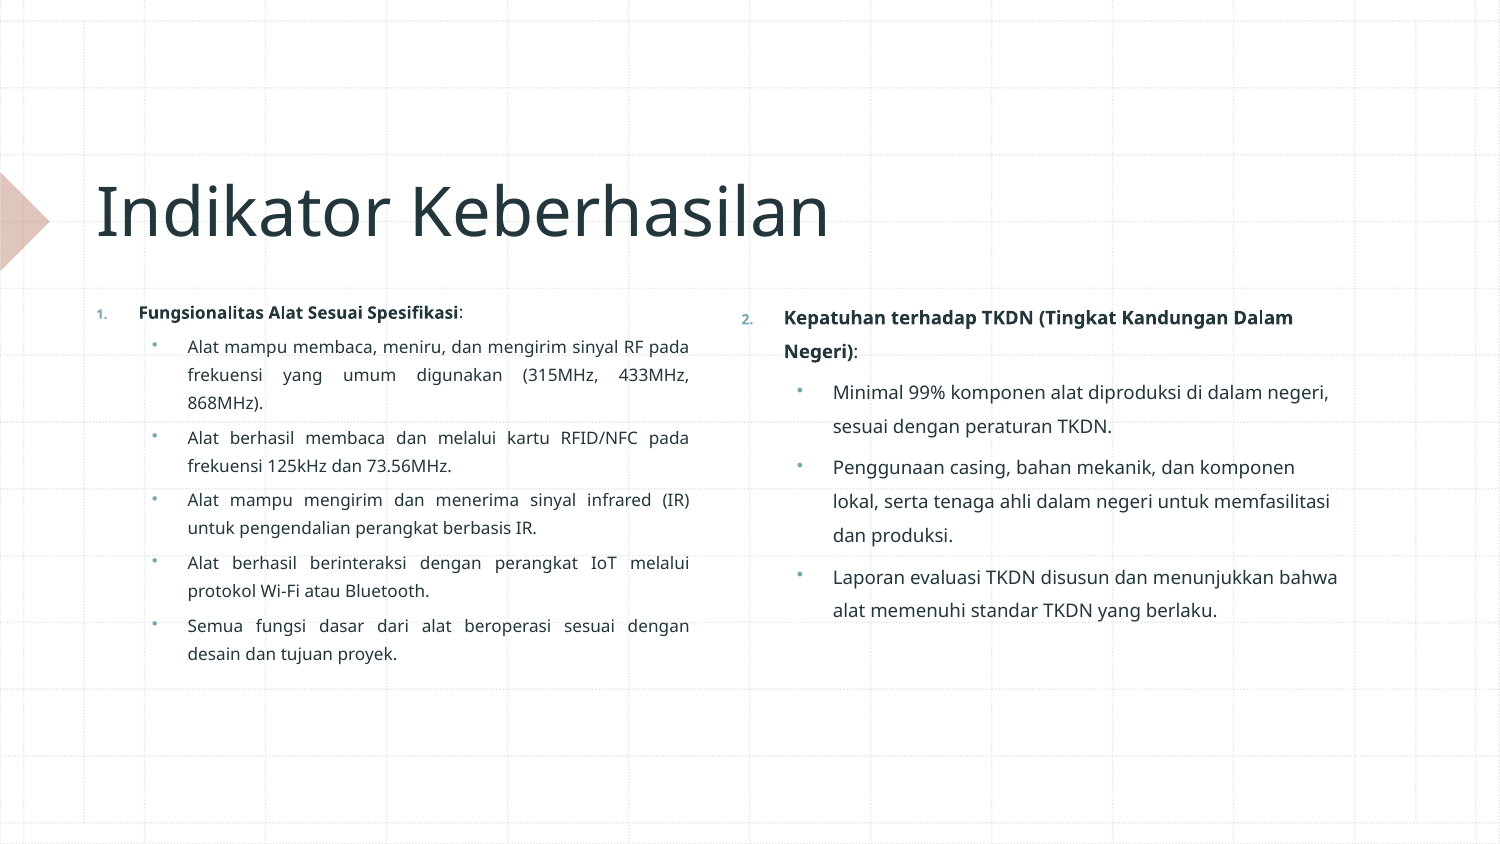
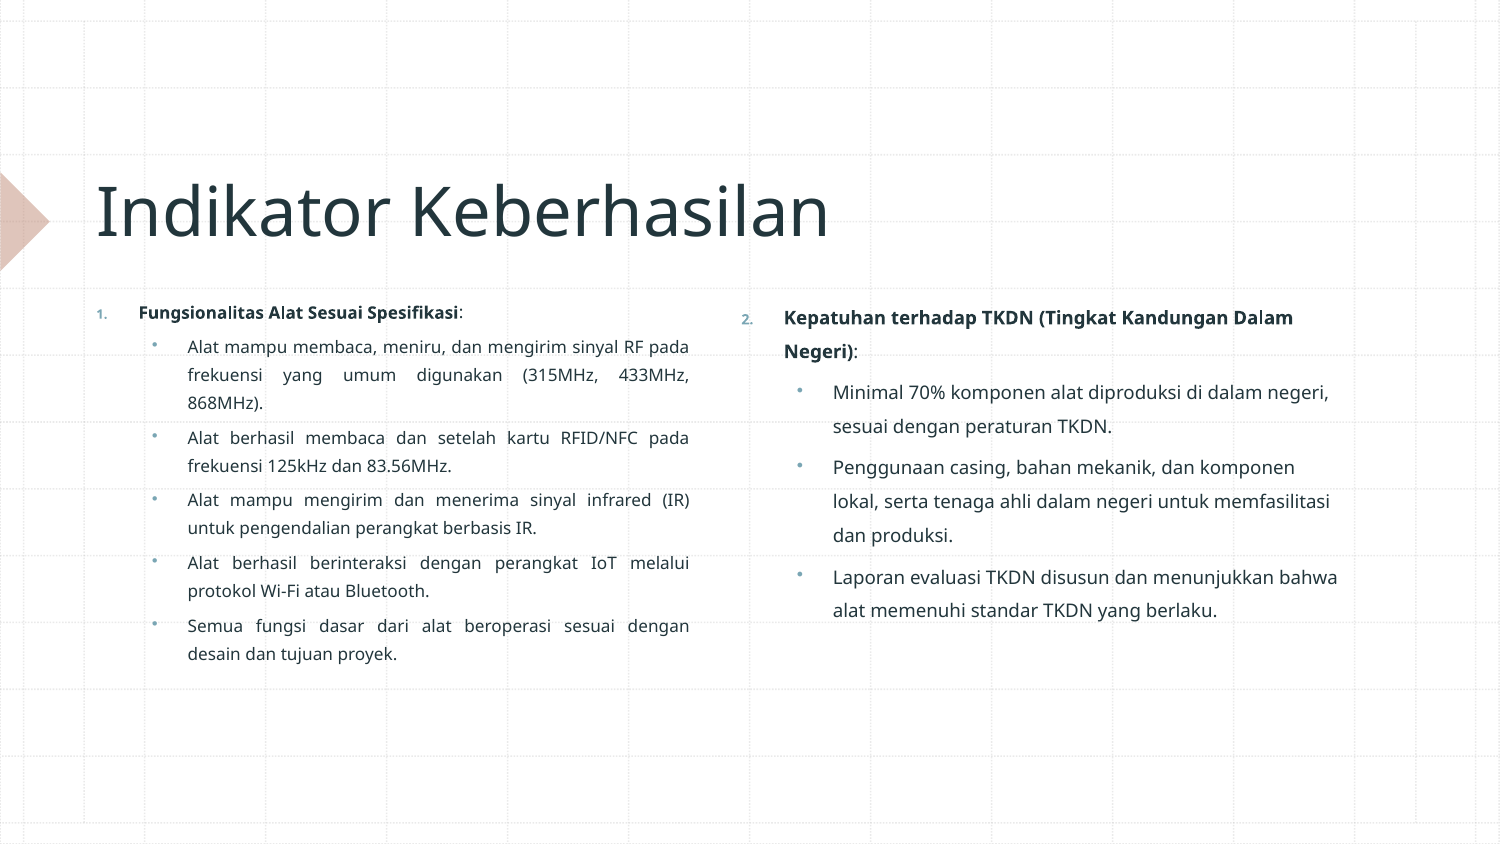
99%: 99% -> 70% (927, 393)
dan melalui: melalui -> setelah (467, 438)
73.56MHz: 73.56MHz -> 83.56MHz (409, 466)
